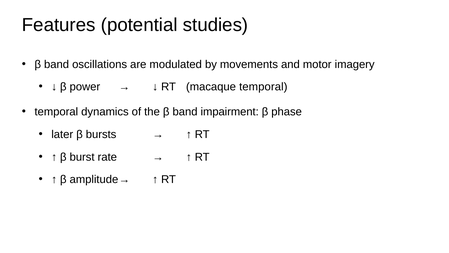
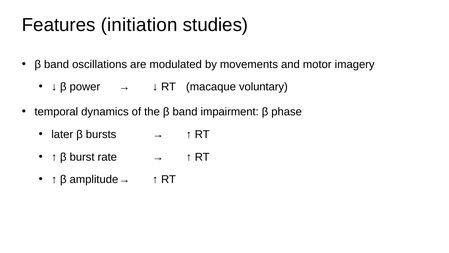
potential: potential -> initiation (139, 25)
macaque temporal: temporal -> voluntary (263, 87)
